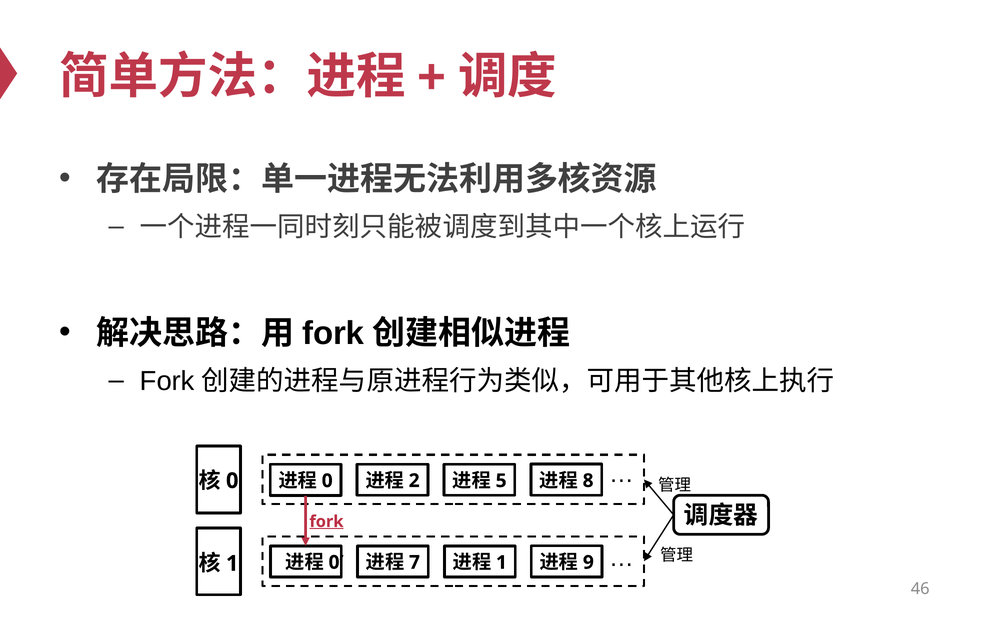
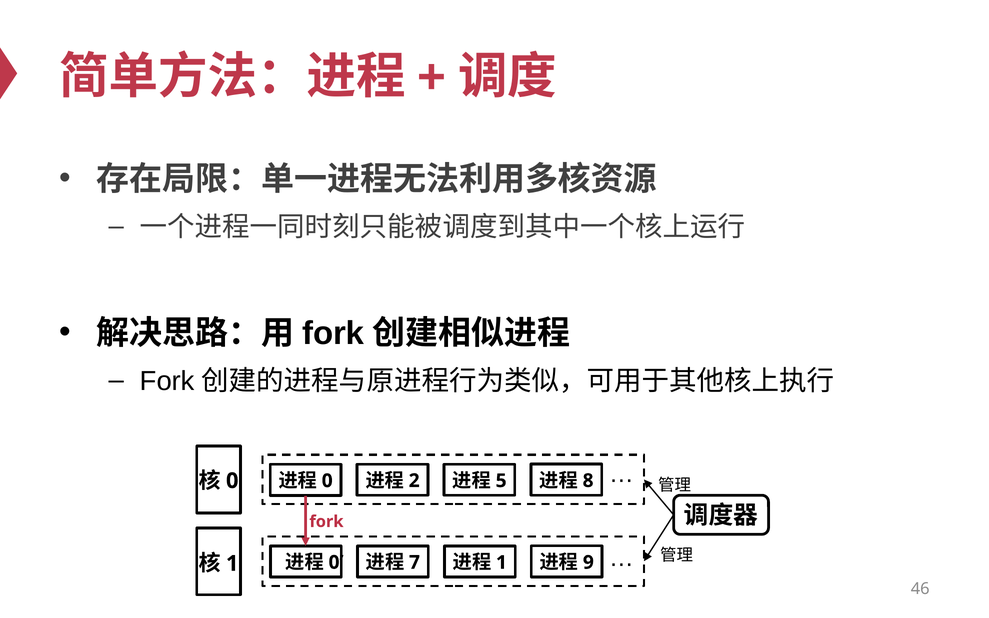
fork underline: present -> none (326, 522)
